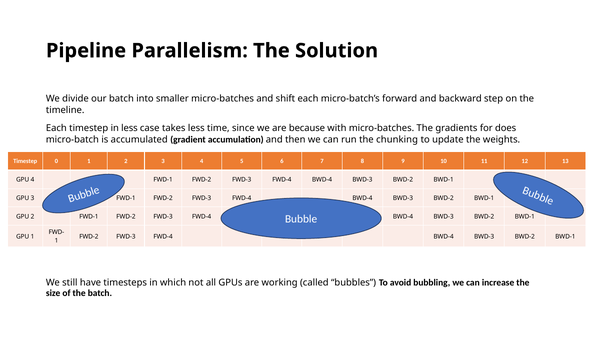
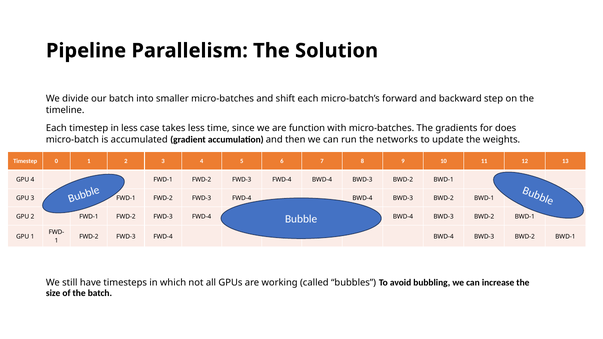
because: because -> function (307, 128)
chunking: chunking -> networks (397, 140)
